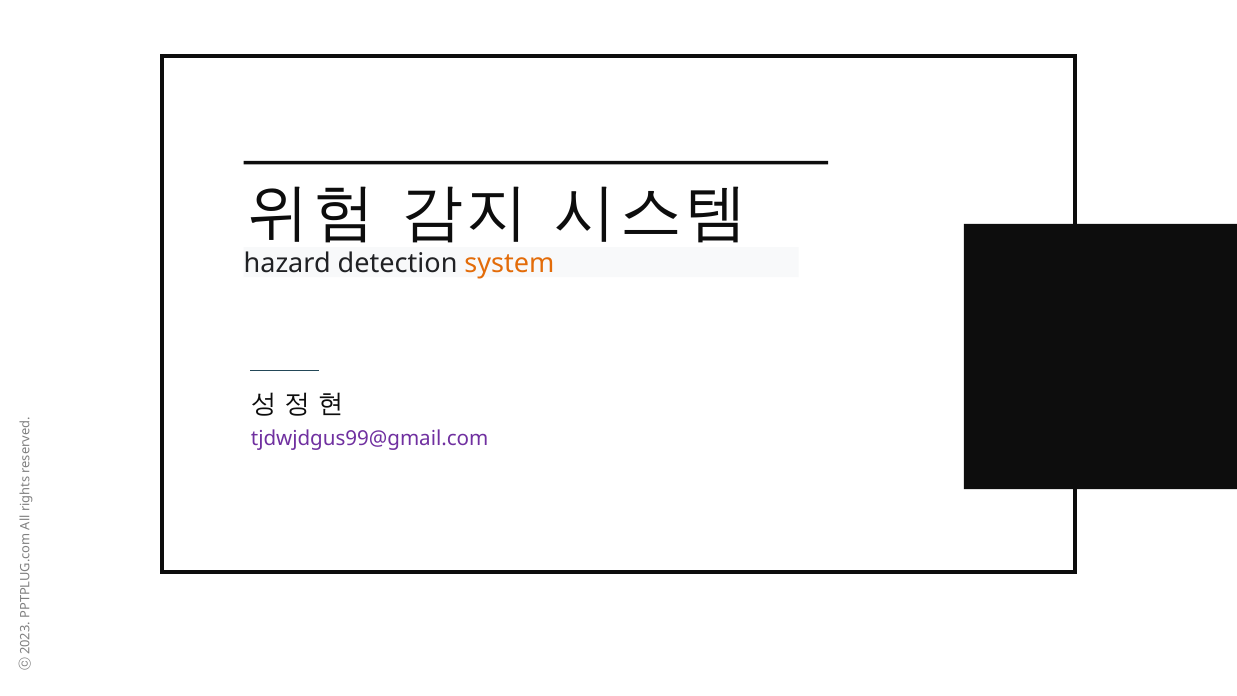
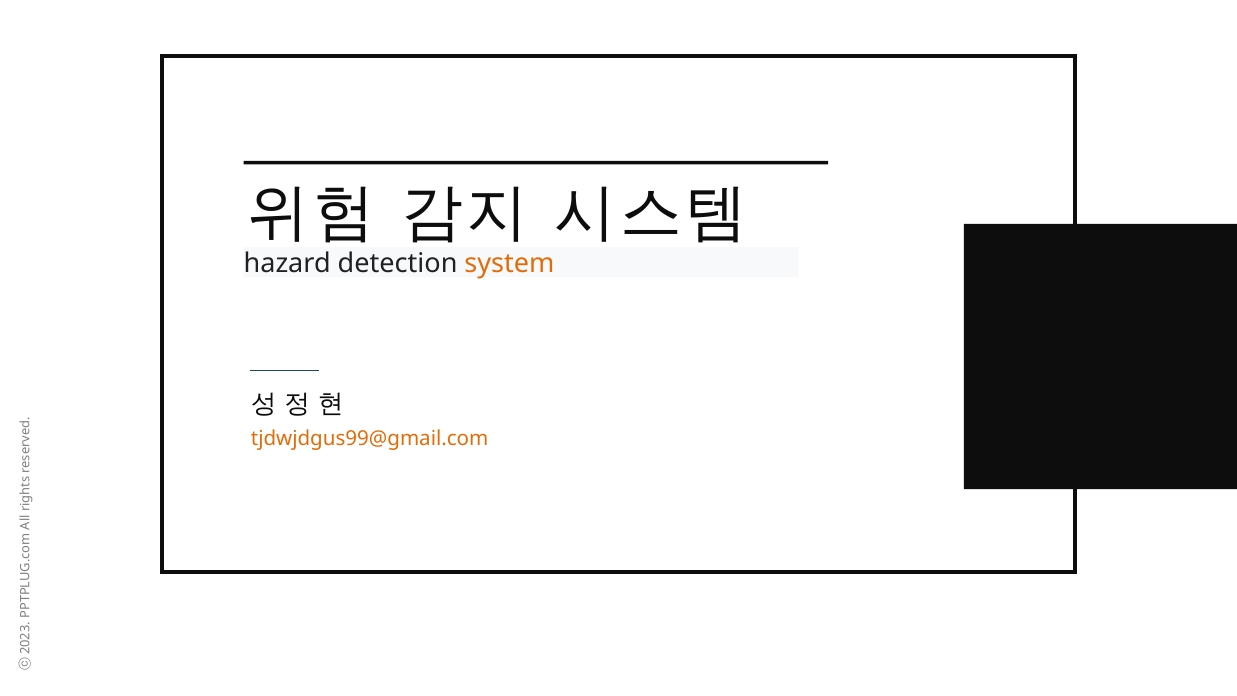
tjdwjdgus99@gmail.com colour: purple -> orange (370, 439)
